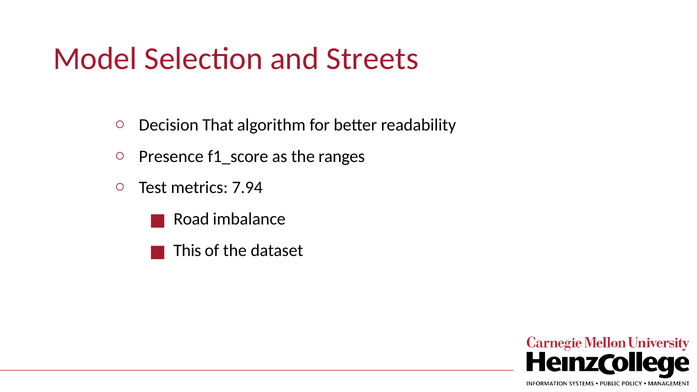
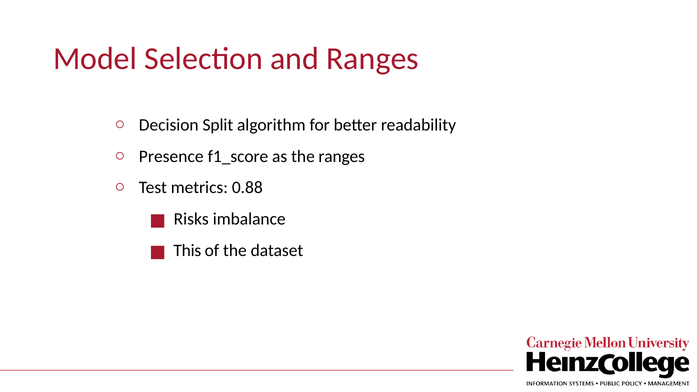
and Streets: Streets -> Ranges (373, 59)
That: That -> Split (218, 125)
7.94: 7.94 -> 0.88 (247, 188)
Road: Road -> Risks (191, 219)
